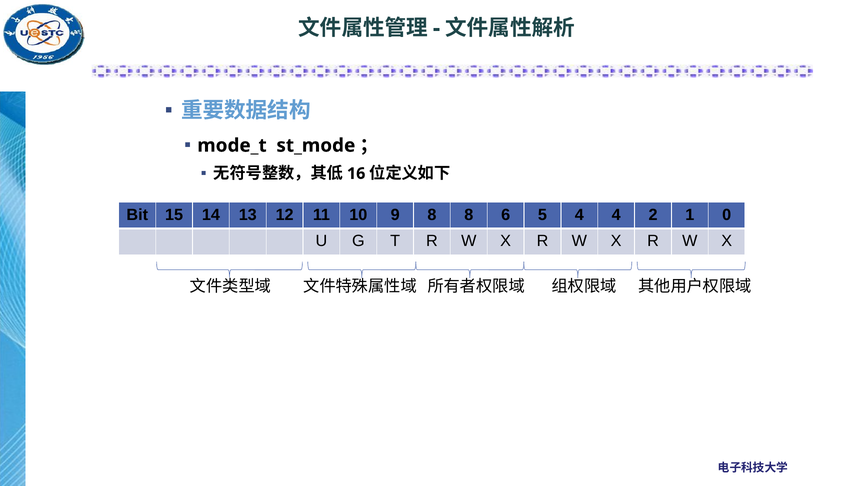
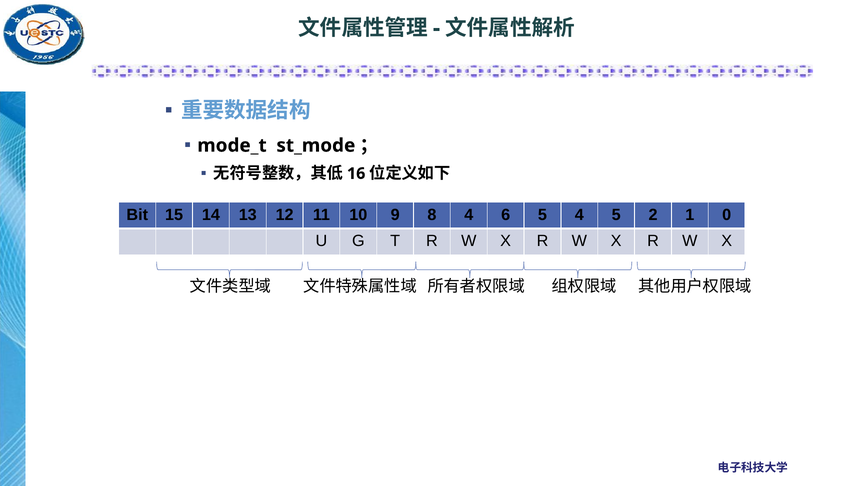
8 8: 8 -> 4 (469, 215)
4 4: 4 -> 5 (616, 215)
